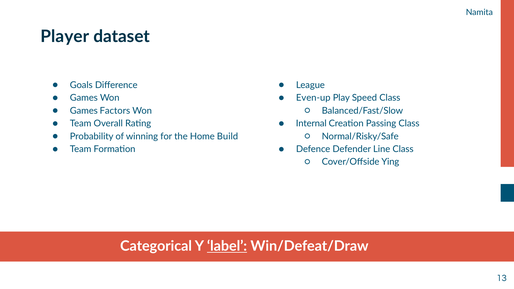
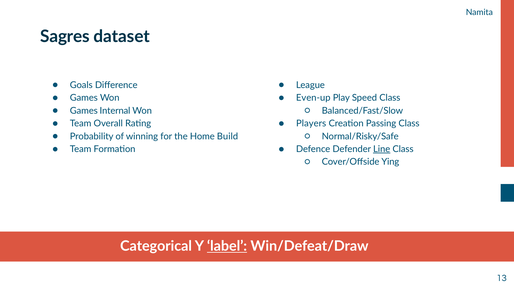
Player: Player -> Sagres (65, 37)
Factors: Factors -> Internal (115, 111)
Internal: Internal -> Players (311, 124)
Line underline: none -> present (382, 149)
